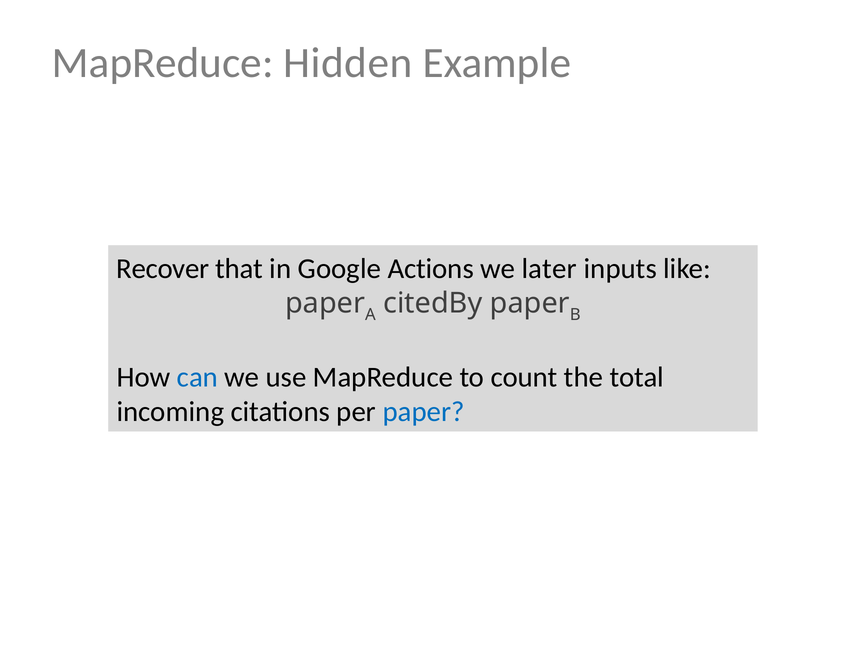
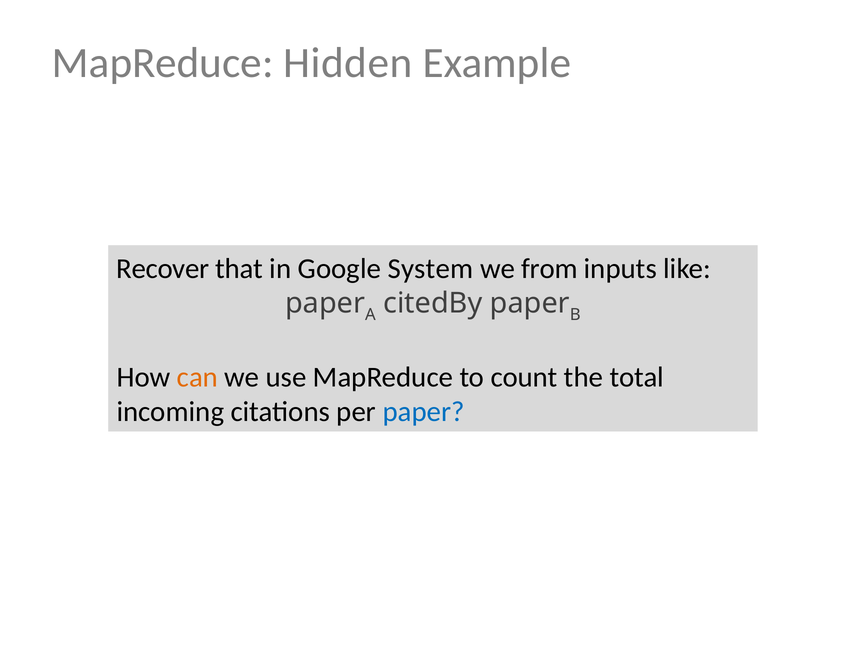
Actions: Actions -> System (431, 269)
later: later -> from (550, 269)
can colour: blue -> orange (197, 378)
